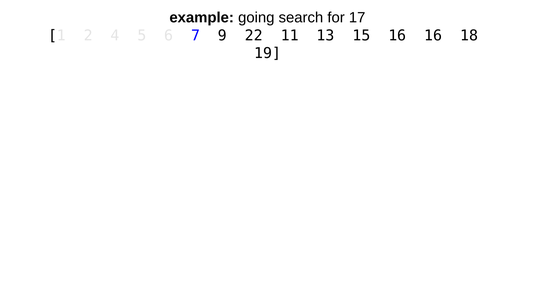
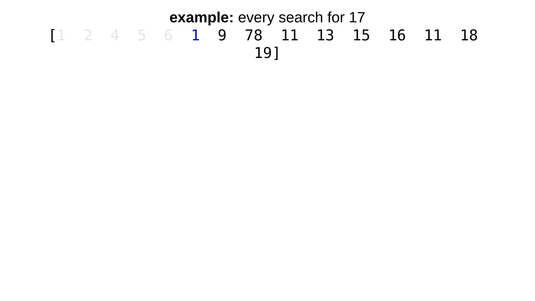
going: going -> every (256, 18)
6 7: 7 -> 1 (196, 35)
22: 22 -> 78 (254, 35)
16 16: 16 -> 11 (433, 35)
